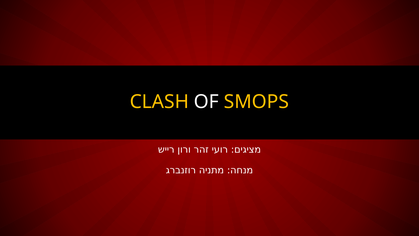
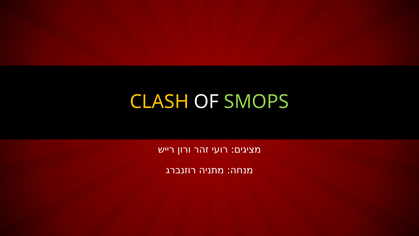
SMOPS colour: yellow -> light green (257, 102)
